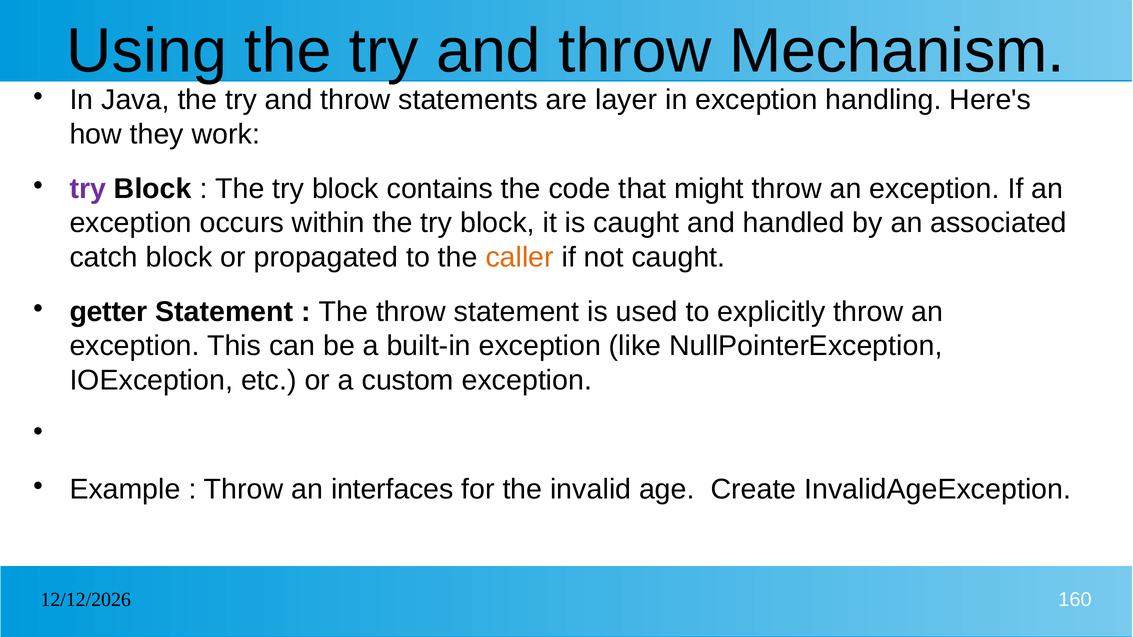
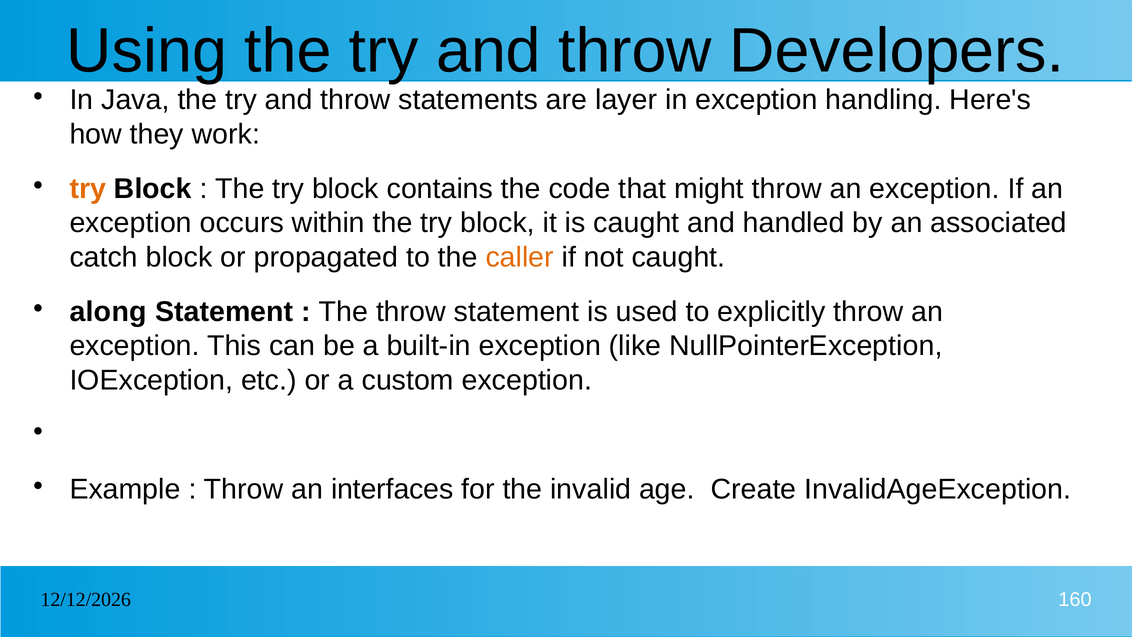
Mechanism: Mechanism -> Developers (897, 51)
try colour: purple -> orange (88, 189)
getter: getter -> along (108, 312)
